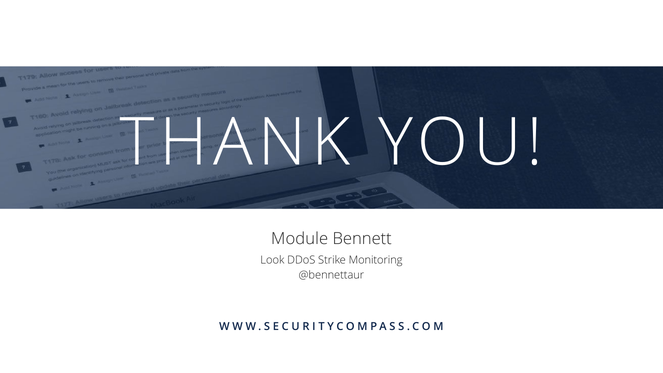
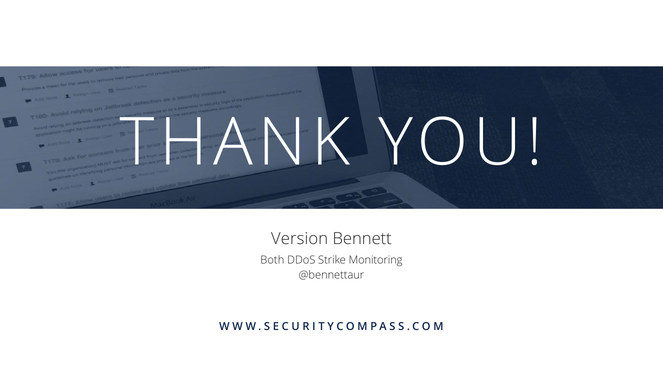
Module: Module -> Version (300, 239)
Look: Look -> Both (272, 260)
